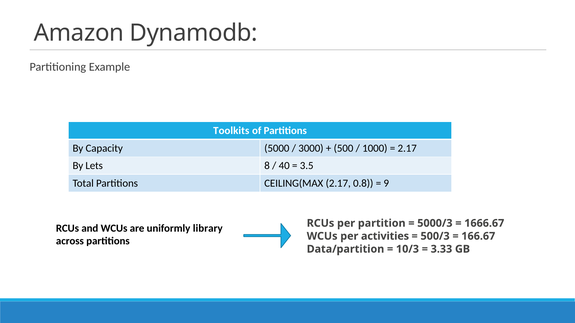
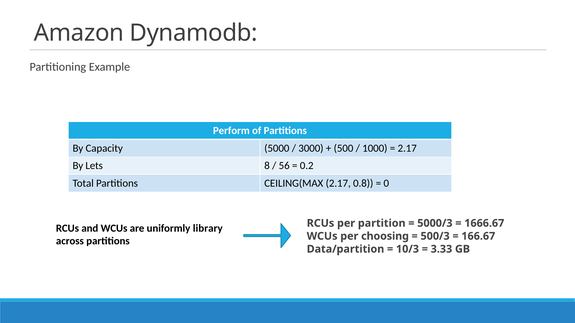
Toolkits: Toolkits -> Perform (231, 131)
40: 40 -> 56 (284, 166)
3.5: 3.5 -> 0.2 (307, 166)
9: 9 -> 0 (386, 183)
activities: activities -> choosing (385, 236)
